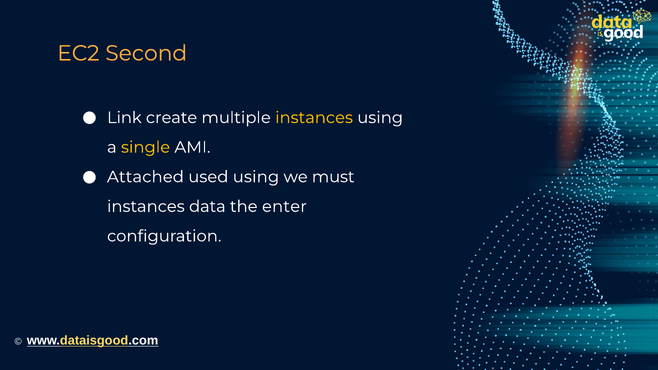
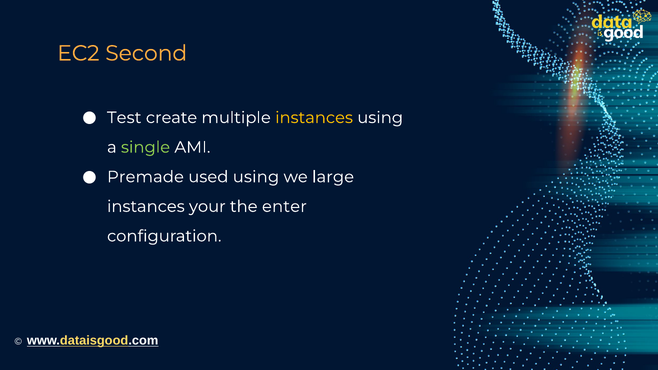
Link: Link -> Test (124, 118)
single colour: yellow -> light green (146, 147)
Attached: Attached -> Premade (145, 177)
must: must -> large (333, 177)
data: data -> your (207, 207)
